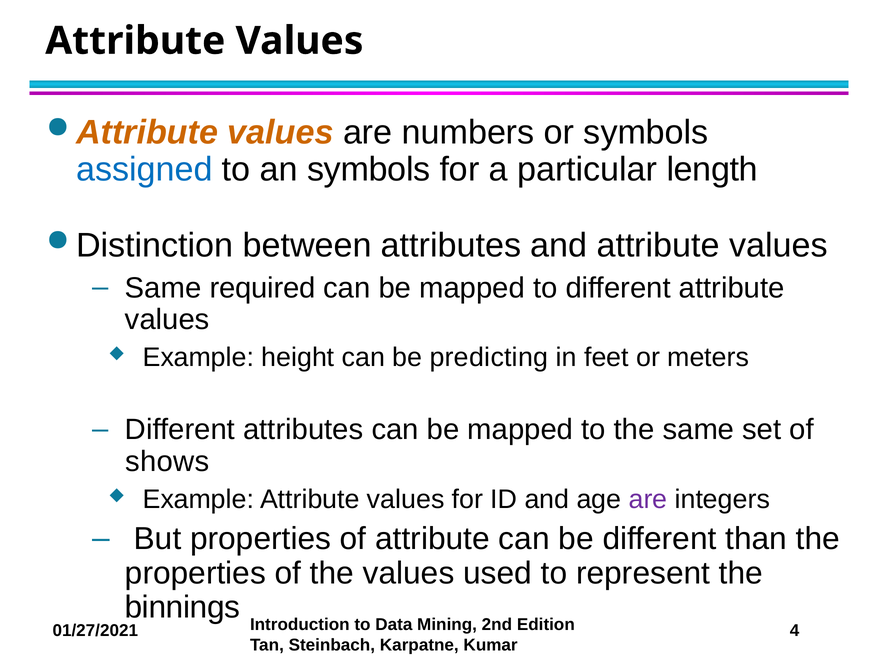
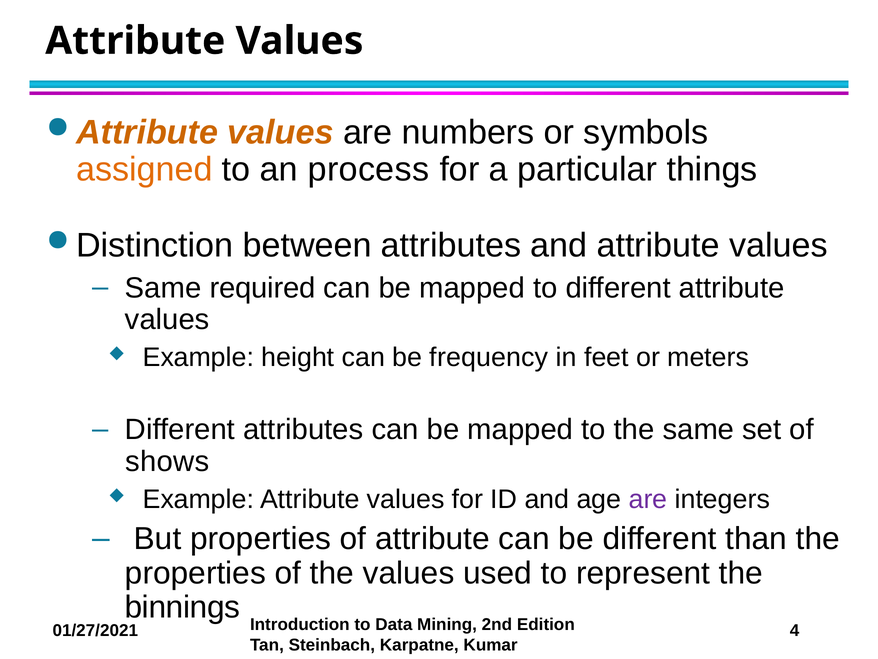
assigned colour: blue -> orange (144, 169)
an symbols: symbols -> process (368, 169)
length: length -> things (712, 169)
predicting: predicting -> frequency (489, 357)
